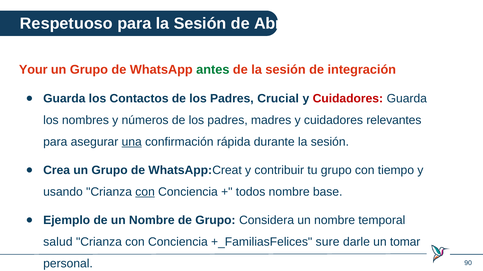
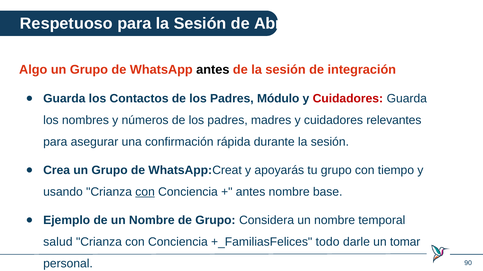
Your: Your -> Algo (33, 70)
antes colour: green -> black (213, 70)
Crucial: Crucial -> Módulo (278, 99)
una underline: present -> none (132, 142)
contribuir: contribuir -> apoyarás (279, 171)
todos: todos -> antes (251, 192)
sure: sure -> todo (328, 243)
